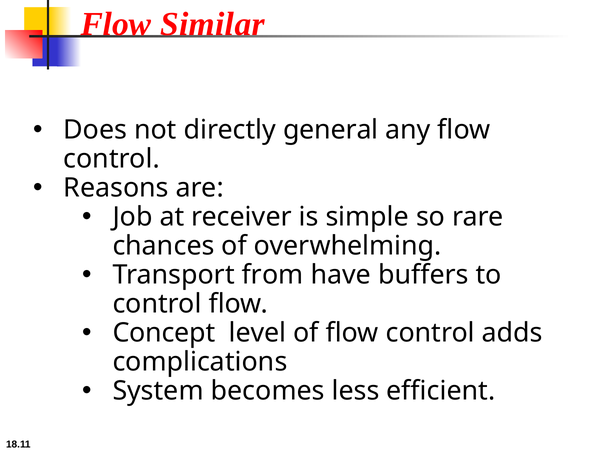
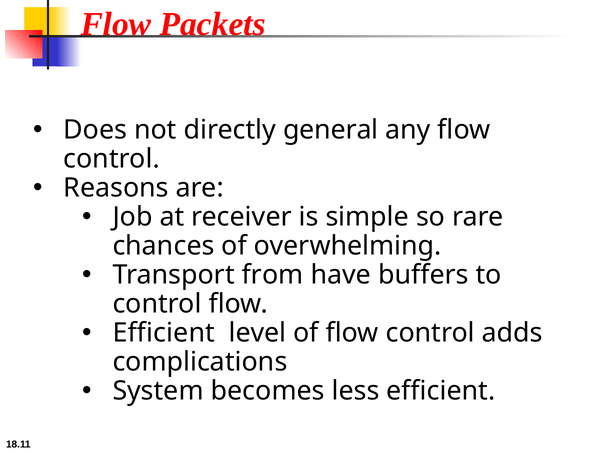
Similar: Similar -> Packets (213, 24)
Concept: Concept -> Efficient (164, 333)
